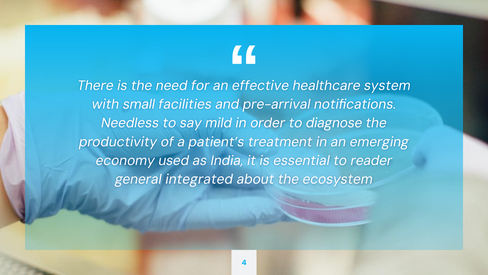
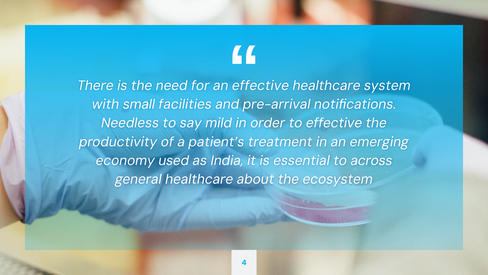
to diagnose: diagnose -> effective (334, 123)
reader: reader -> across (371, 160)
general integrated: integrated -> healthcare (199, 179)
